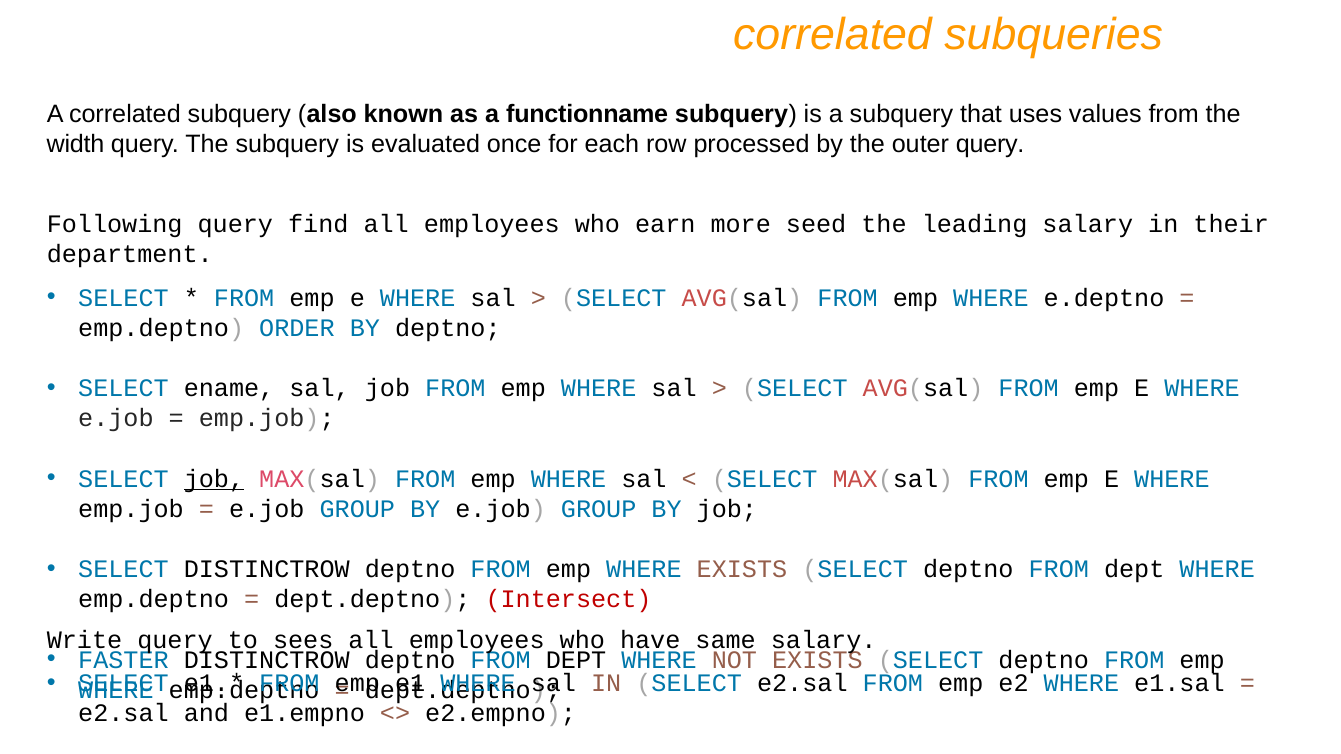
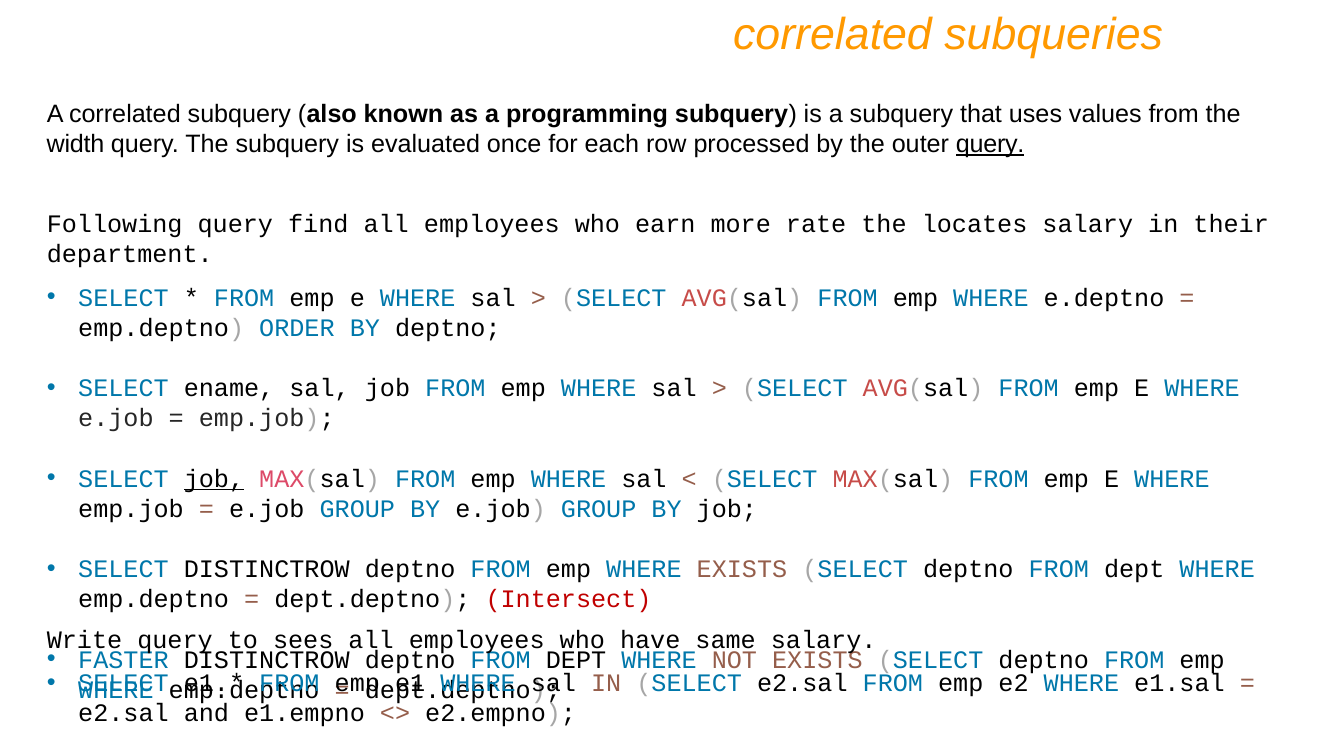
functionname: functionname -> programming (587, 114)
query underline: none -> present (990, 144)
seed: seed -> rate (816, 224)
leading: leading -> locates (975, 224)
